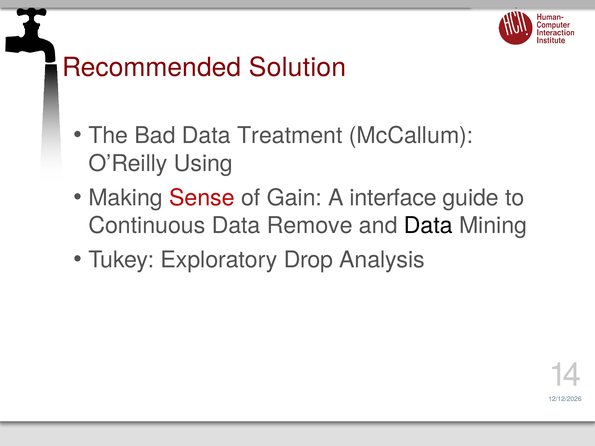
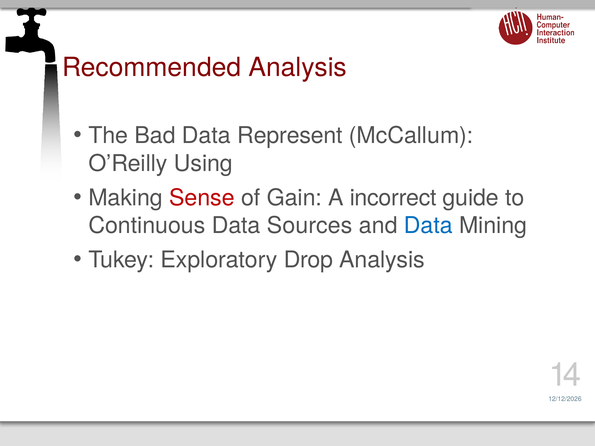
Recommended Solution: Solution -> Analysis (298, 68)
Treatment: Treatment -> Represent (290, 136)
interface: interface -> incorrect (393, 198)
Remove: Remove -> Sources (310, 226)
Data colour: black -> blue (428, 226)
